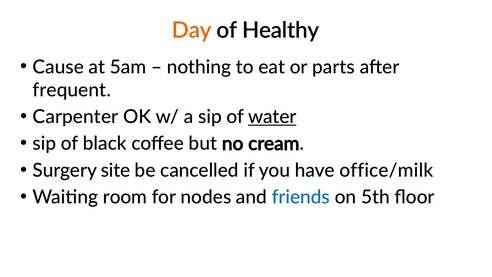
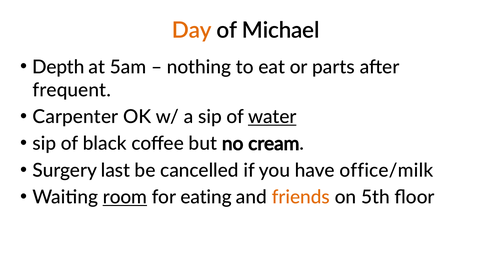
Healthy: Healthy -> Michael (281, 30)
Cause: Cause -> Depth (58, 67)
site: site -> last (115, 170)
room underline: none -> present (125, 197)
nodes: nodes -> eating (206, 197)
friends colour: blue -> orange (301, 197)
